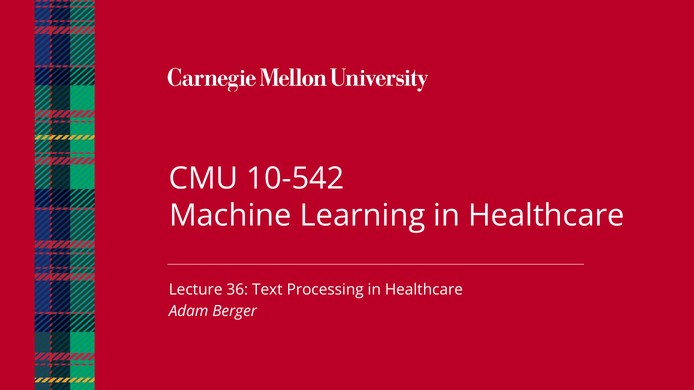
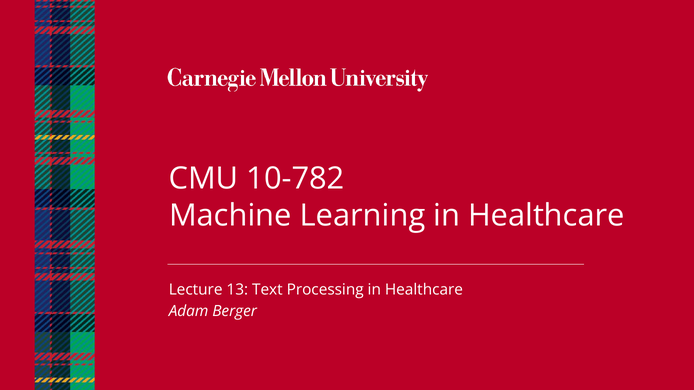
10-542: 10-542 -> 10-782 (295, 179)
36: 36 -> 13 (237, 290)
